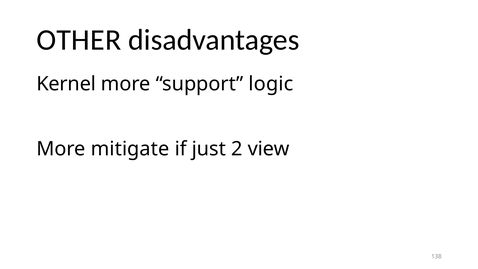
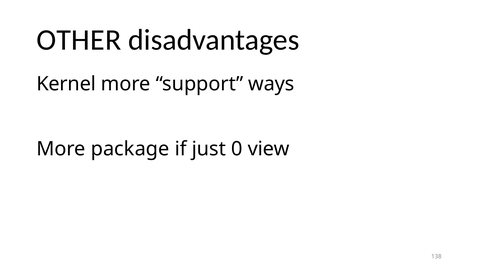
logic: logic -> ways (271, 84)
mitigate: mitigate -> package (130, 149)
2: 2 -> 0 (237, 149)
